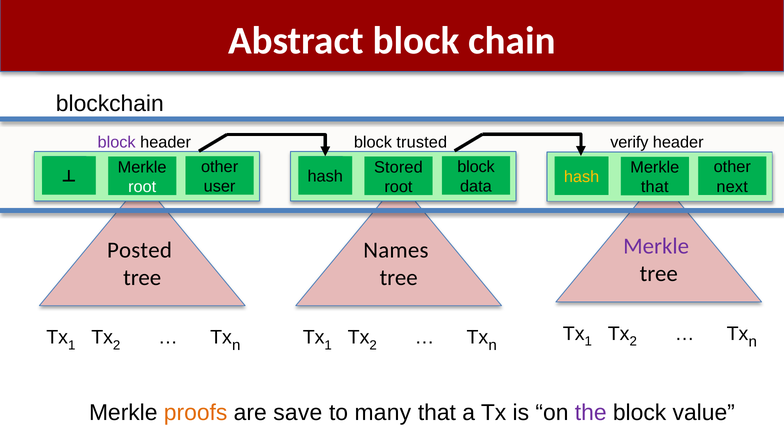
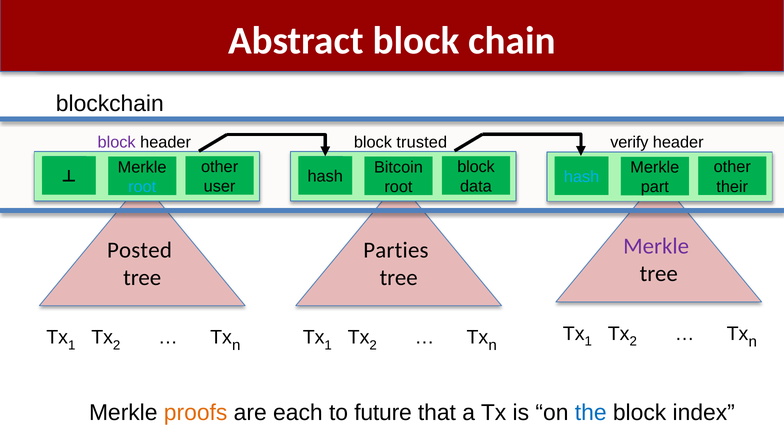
Stored: Stored -> Bitcoin (398, 167)
hash colour: yellow -> light blue (582, 177)
next: next -> their (732, 187)
root colour: white -> light blue (142, 187)
that: that -> part (655, 187)
Names: Names -> Parties (396, 250)
save: save -> each (298, 413)
many: many -> future (383, 413)
the colour: purple -> blue (591, 413)
value: value -> index (704, 413)
